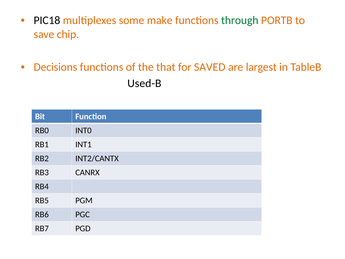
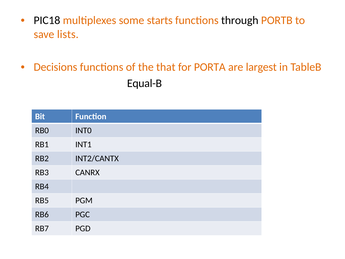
make: make -> starts (160, 20)
through colour: green -> black (240, 20)
chip: chip -> lists (68, 34)
SAVED: SAVED -> PORTA (210, 67)
Used-B: Used-B -> Equal-B (144, 83)
